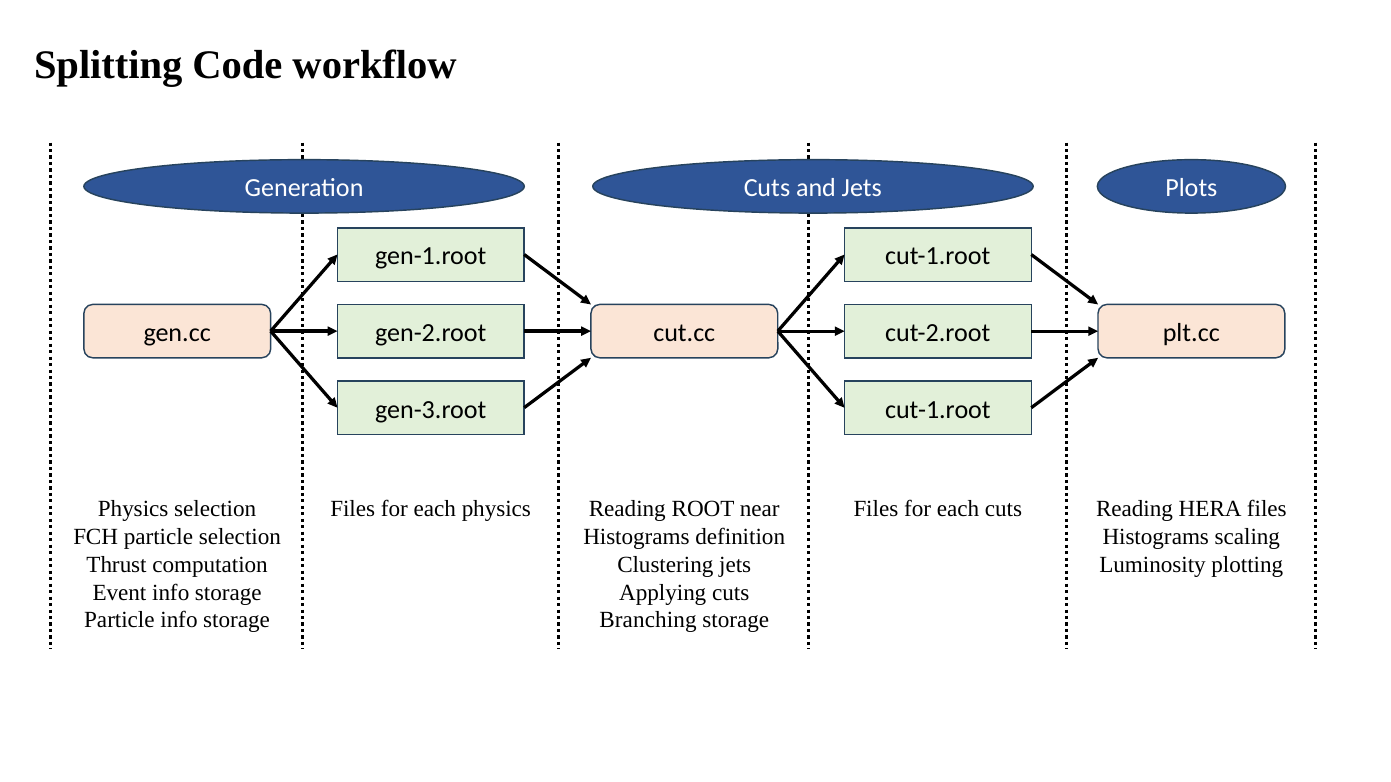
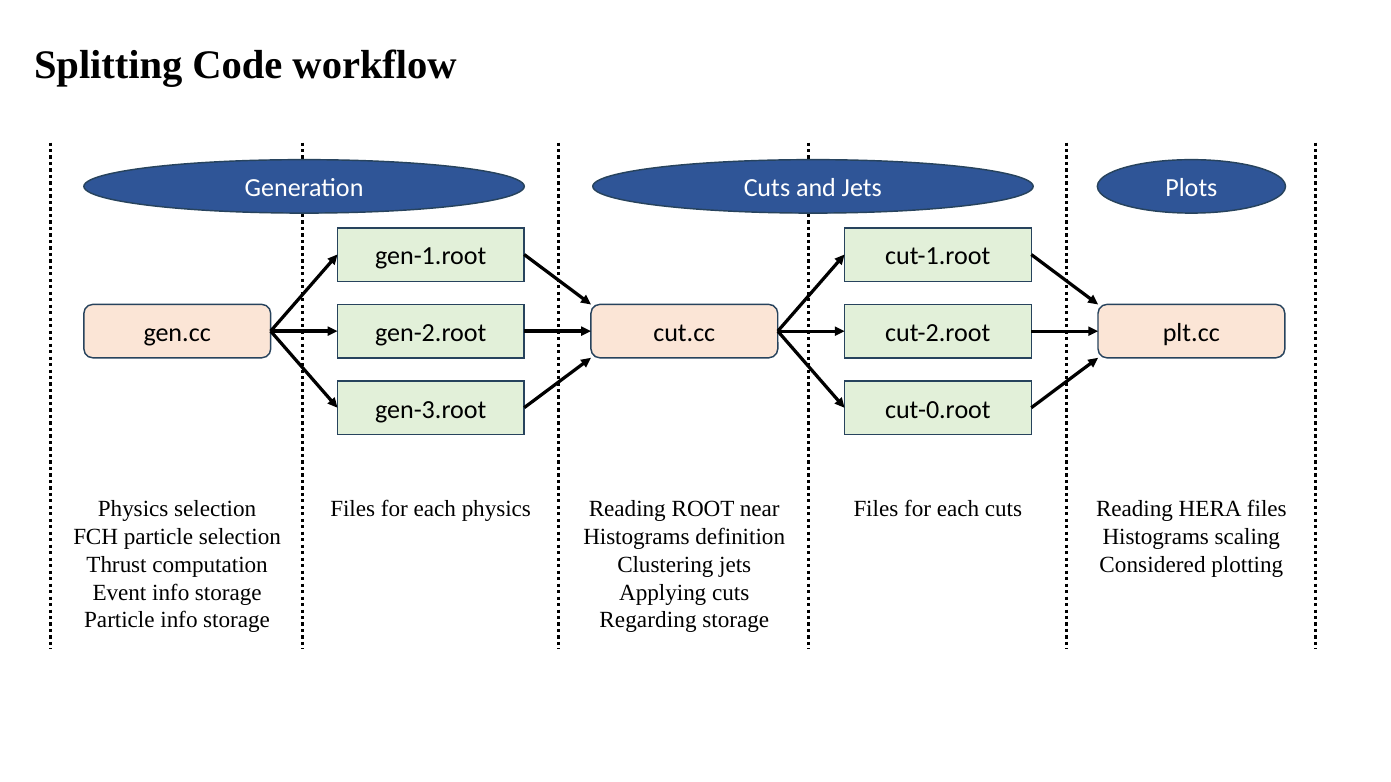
cut-1.root: cut-1.root -> cut-0.root (938, 410)
Luminosity: Luminosity -> Considered (1152, 565)
Branching: Branching -> Regarding (648, 621)
